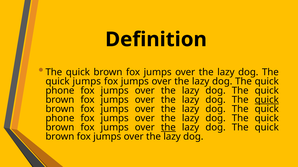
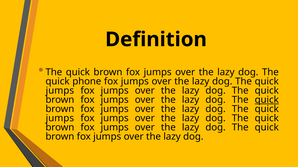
quick jumps: jumps -> phone (87, 82)
phone: phone -> jumps (60, 91)
phone: phone -> jumps (60, 119)
the underline: present -> none (168, 128)
